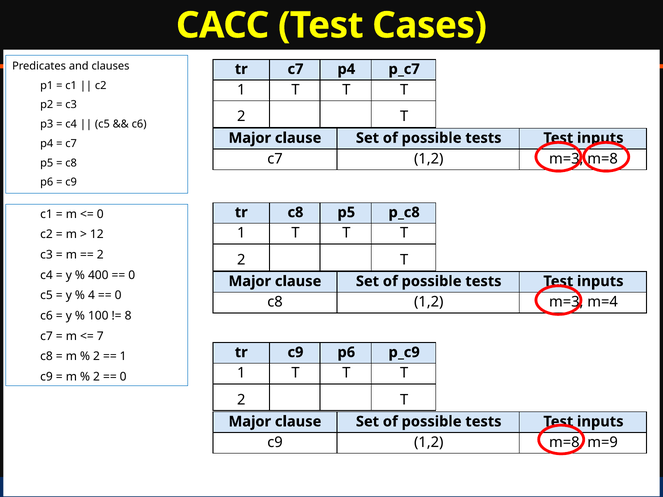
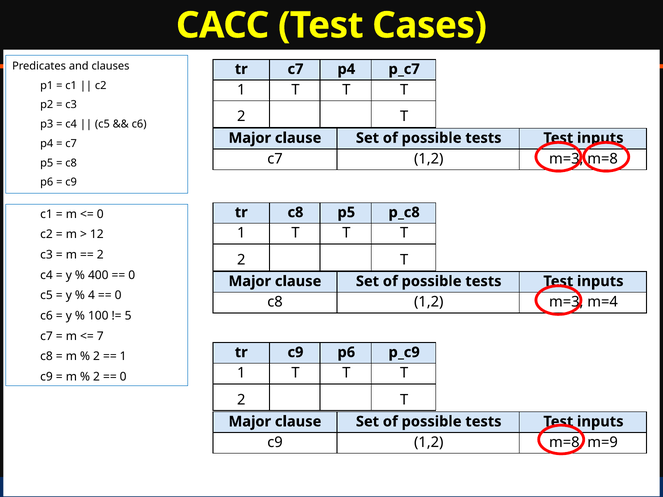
8: 8 -> 5 (128, 316)
